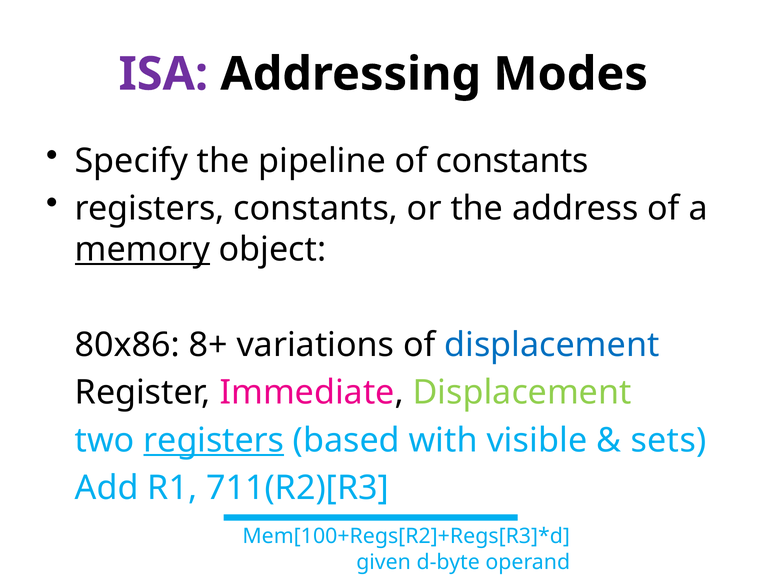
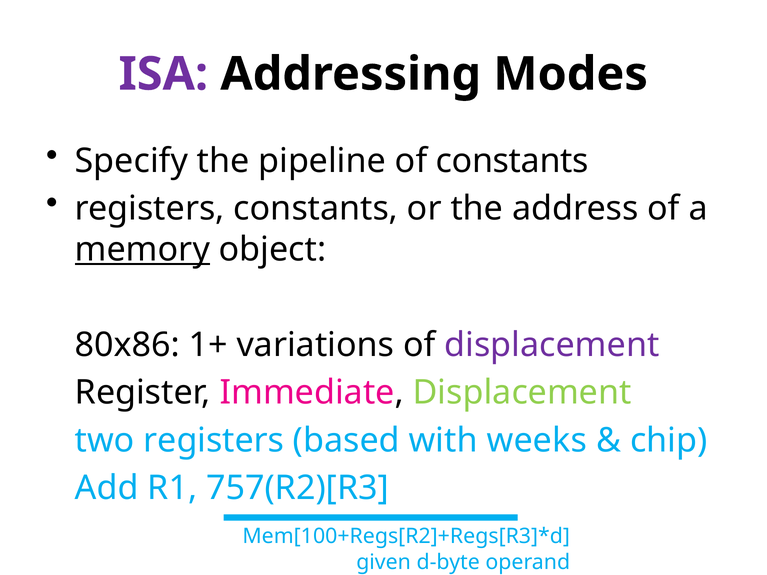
8+: 8+ -> 1+ (208, 345)
displacement colour: blue -> purple (552, 345)
registers underline: present -> none (214, 441)
visible: visible -> weeks (537, 441)
sets: sets -> chip (669, 441)
711(R2)[R3: 711(R2)[R3 -> 757(R2)[R3 (298, 488)
